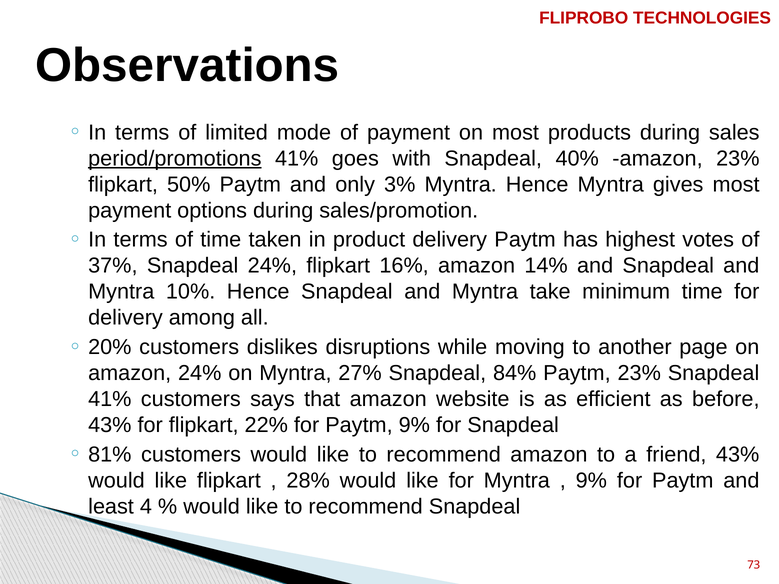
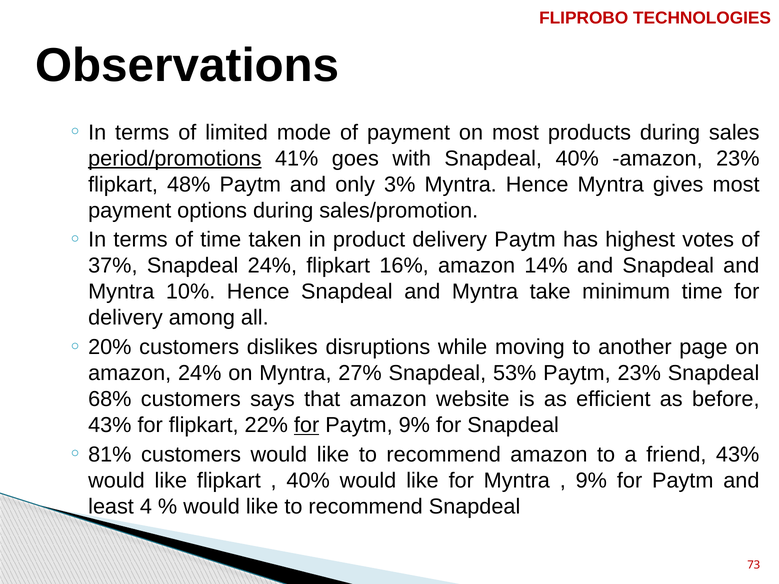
50%: 50% -> 48% (189, 185)
84%: 84% -> 53% (515, 373)
41%: 41% -> 68% (110, 399)
for underline: none -> present (307, 425)
28%: 28% -> 40% (308, 481)
